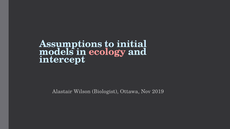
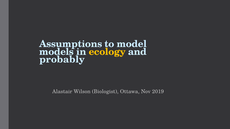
initial: initial -> model (132, 44)
ecology colour: pink -> yellow (107, 52)
intercept: intercept -> probably (62, 60)
